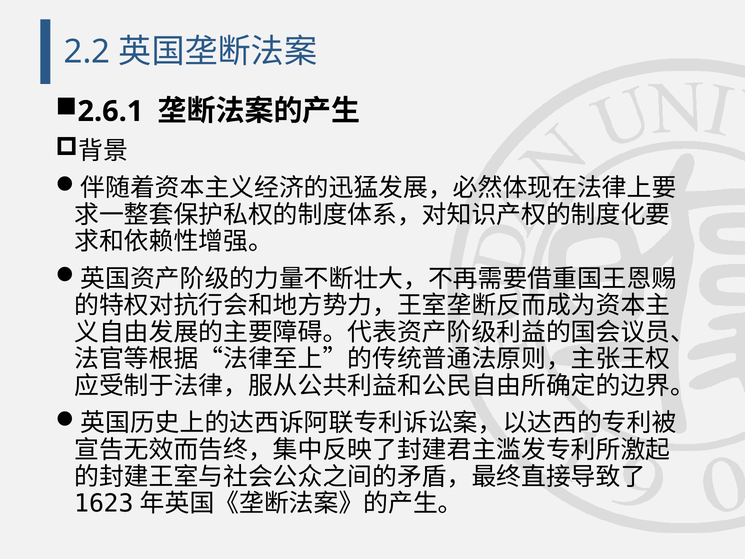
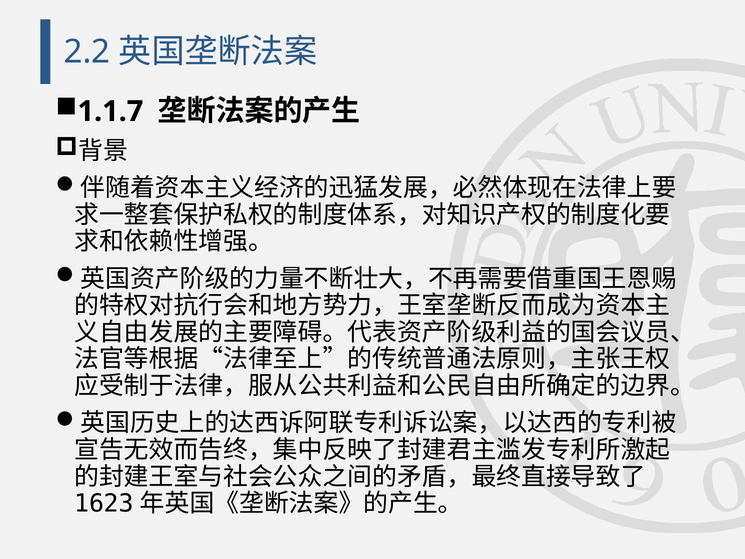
2.6.1: 2.6.1 -> 1.1.7 (110, 111)
